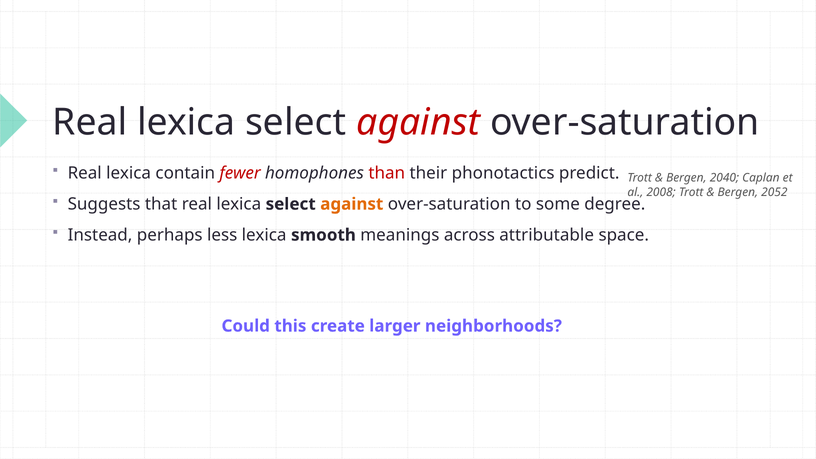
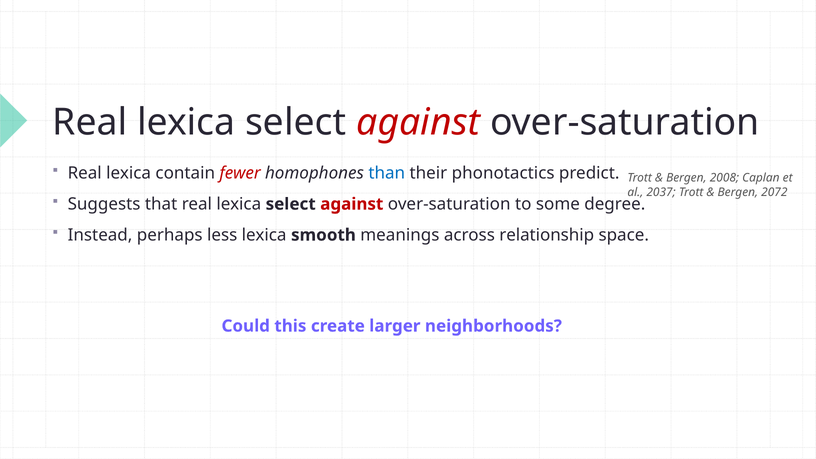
than colour: red -> blue (387, 173)
2040: 2040 -> 2008 (724, 178)
2008: 2008 -> 2037 (661, 192)
2052: 2052 -> 2072 (774, 192)
against colour: orange -> red (352, 204)
attributable: attributable -> relationship (547, 235)
